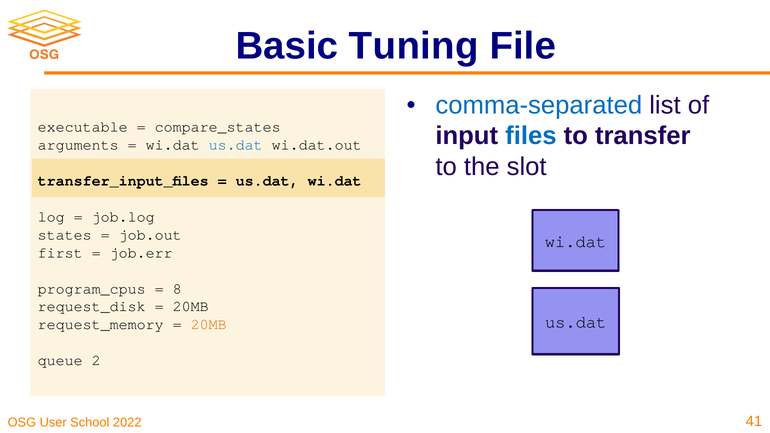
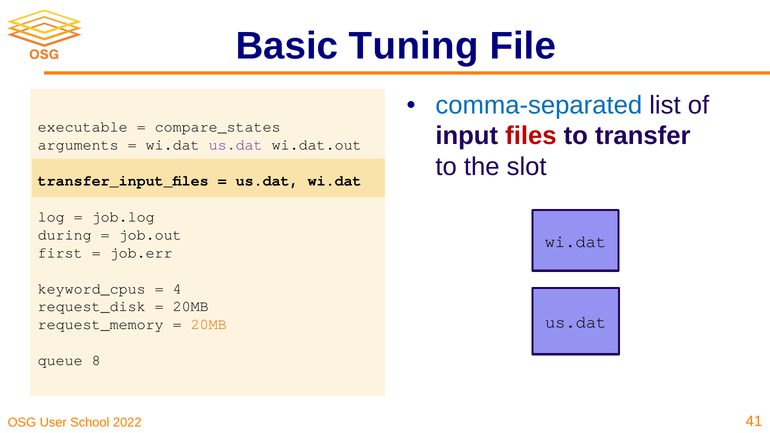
files colour: blue -> red (531, 136)
us.dat colour: blue -> purple (236, 145)
states: states -> during (65, 235)
program_cpus: program_cpus -> keyword_cpus (92, 289)
8: 8 -> 4 (177, 289)
2: 2 -> 8 (96, 361)
